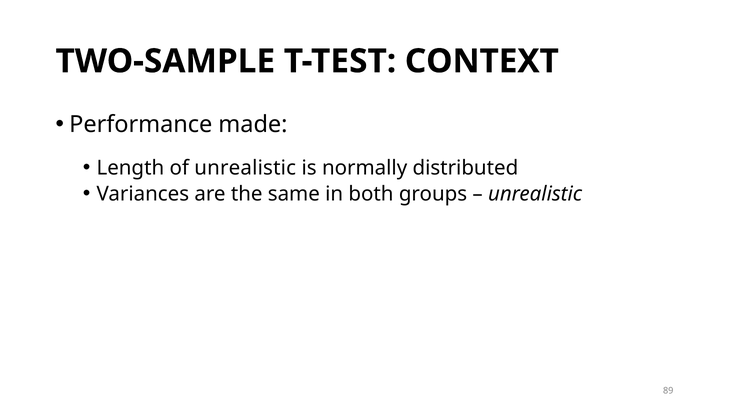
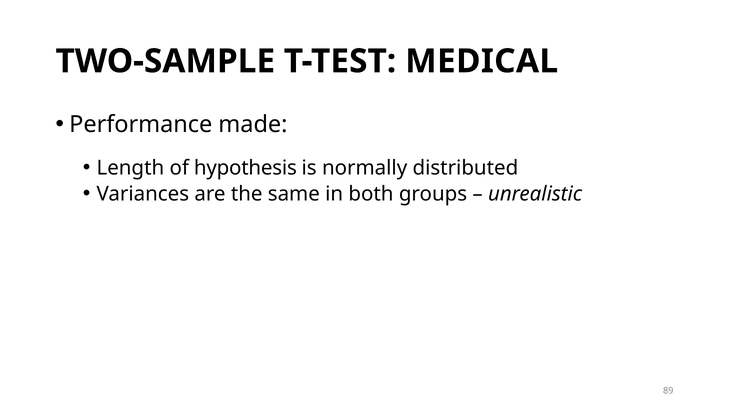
CONTEXT: CONTEXT -> MEDICAL (482, 61)
of unrealistic: unrealistic -> hypothesis (245, 168)
